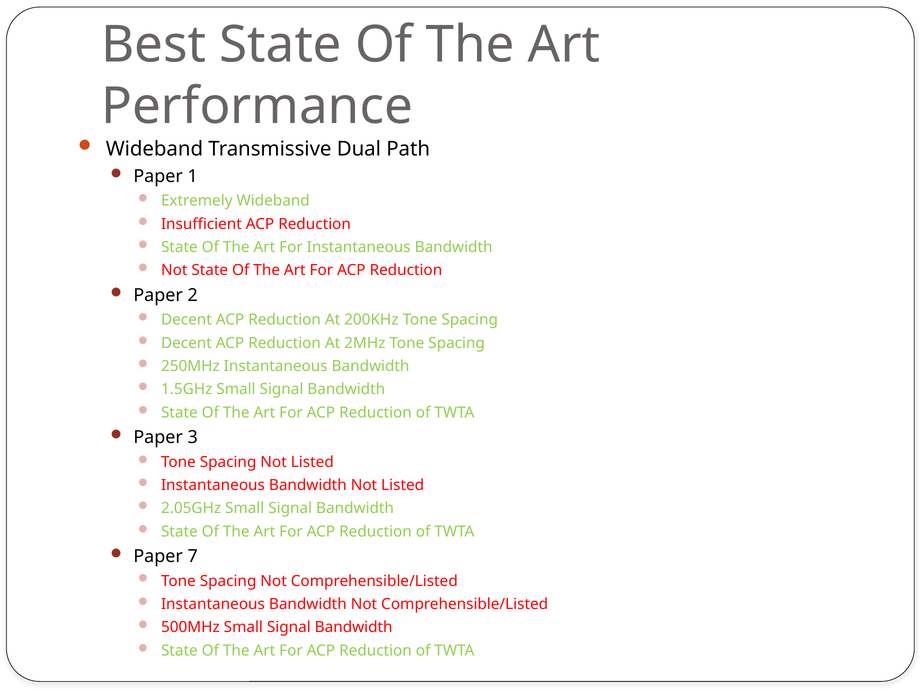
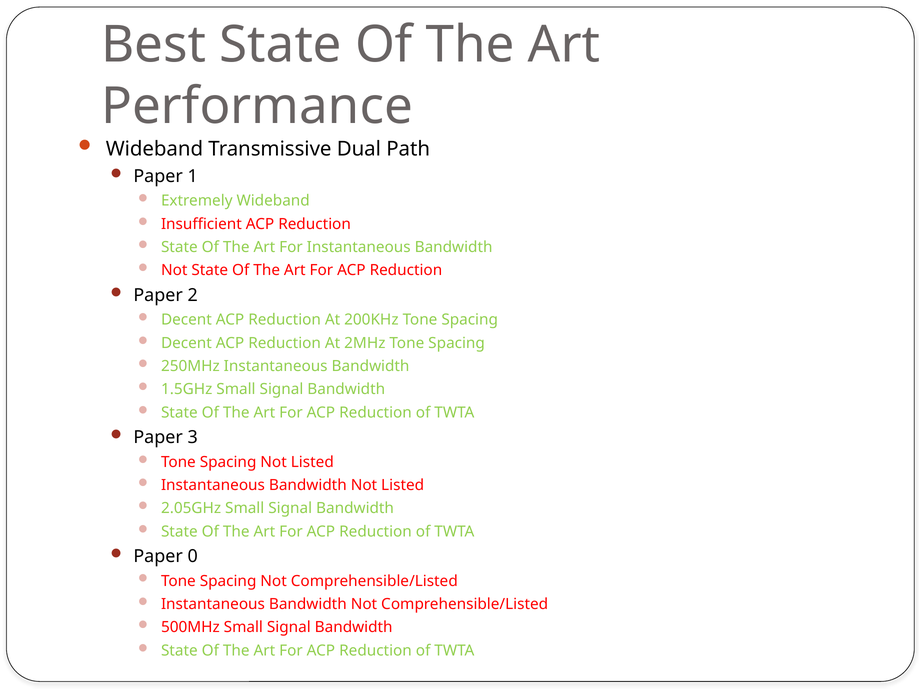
7: 7 -> 0 (193, 556)
